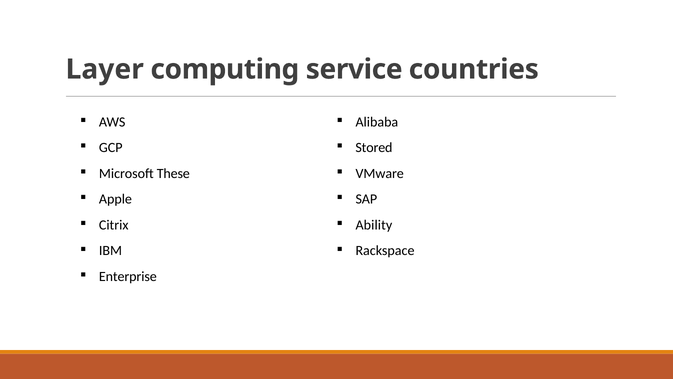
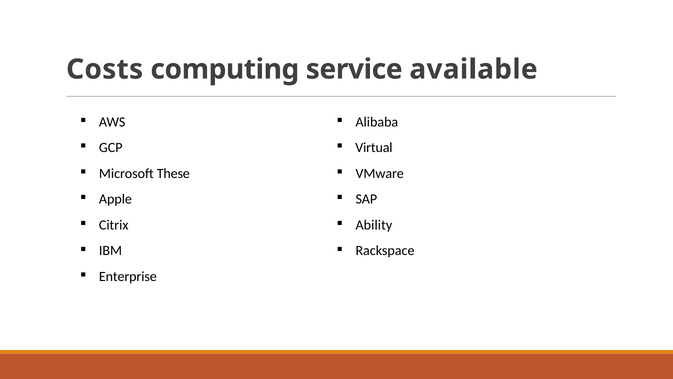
Layer: Layer -> Costs (105, 69)
countries: countries -> available (473, 69)
Stored: Stored -> Virtual (374, 148)
